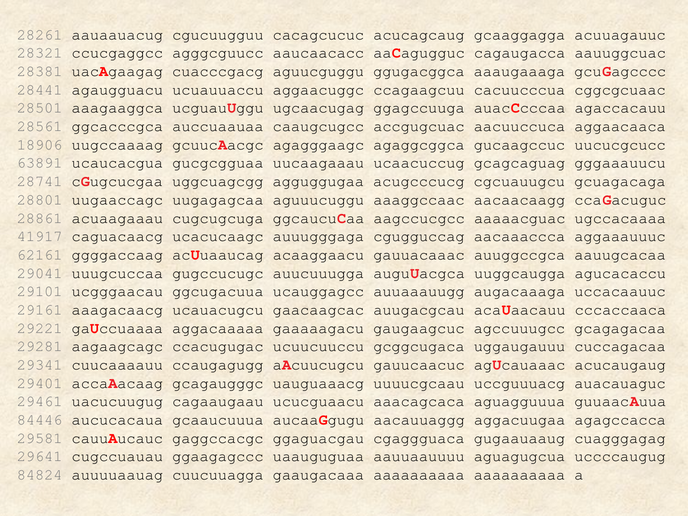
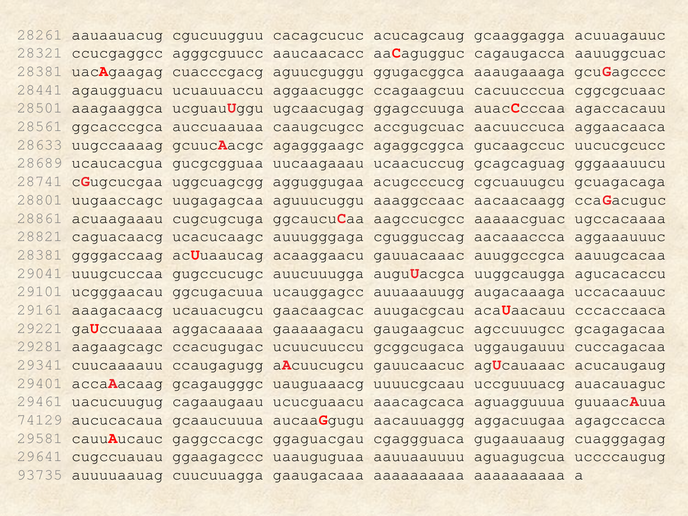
18906: 18906 -> 28633 (40, 145)
63891: 63891 -> 28689 (40, 163)
41917: 41917 -> 28821 (40, 236)
62161: 62161 -> 28381 (40, 255)
84446: 84446 -> 74129 (40, 420)
84824: 84824 -> 93735 (40, 475)
